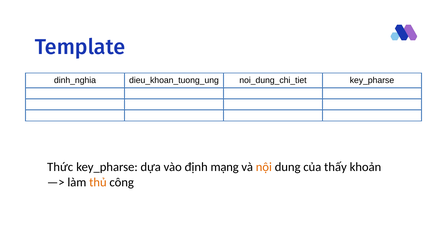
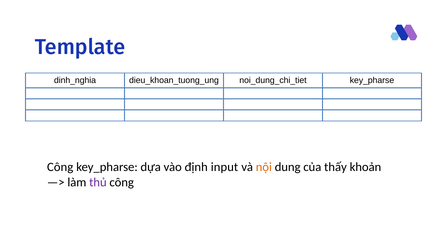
Thức: Thức -> Công (60, 167)
mạng: mạng -> input (224, 167)
thủ colour: orange -> purple (98, 182)
